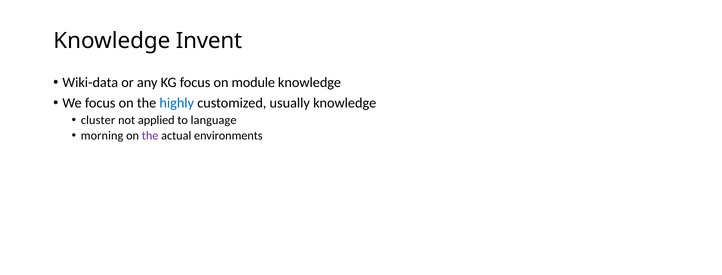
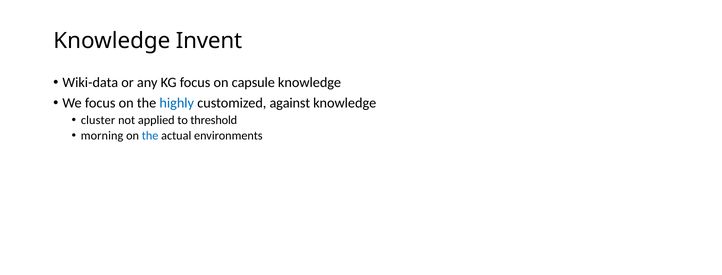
module: module -> capsule (253, 83)
usually: usually -> against (290, 103)
language: language -> threshold (214, 120)
the colour: purple -> blue (150, 136)
